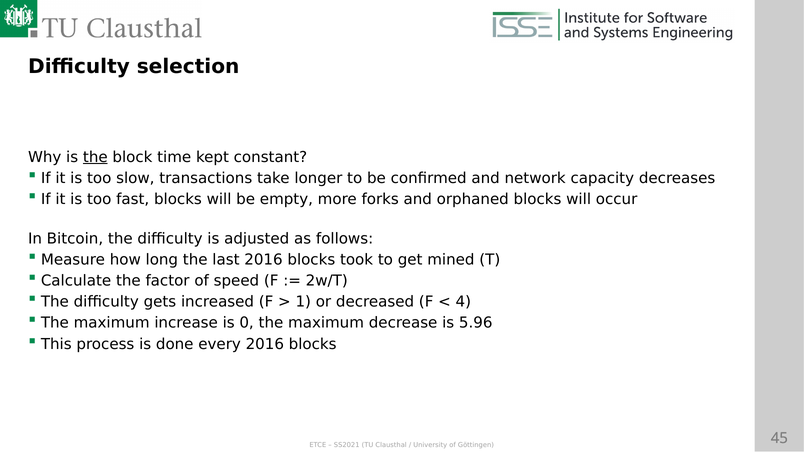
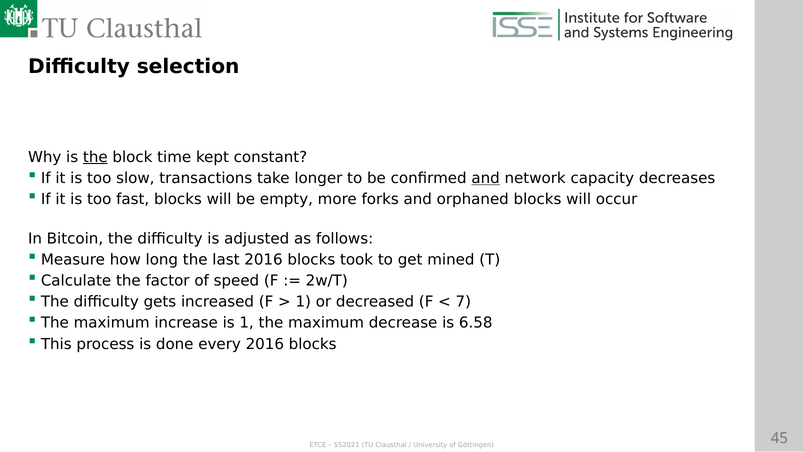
and underline: none -> present (486, 178)
4: 4 -> 7 (463, 302)
is 0: 0 -> 1 (247, 323)
5.96: 5.96 -> 6.58 (476, 323)
